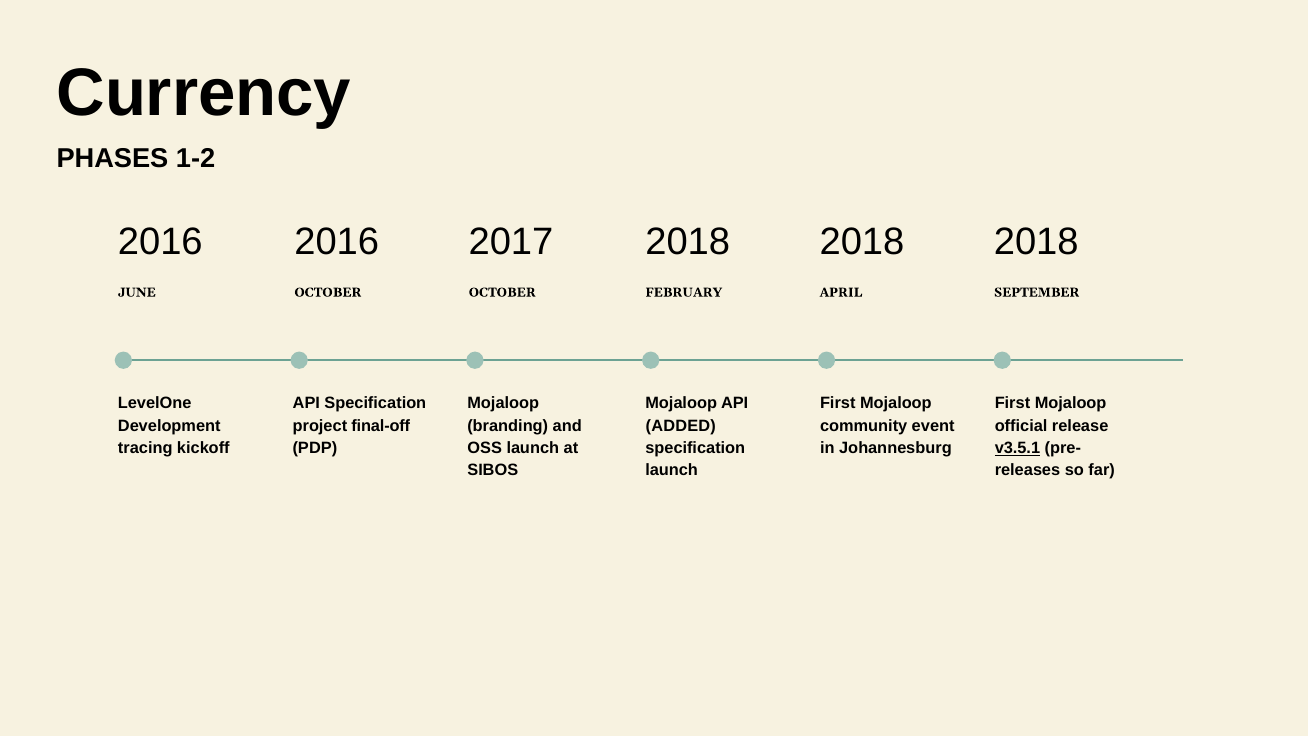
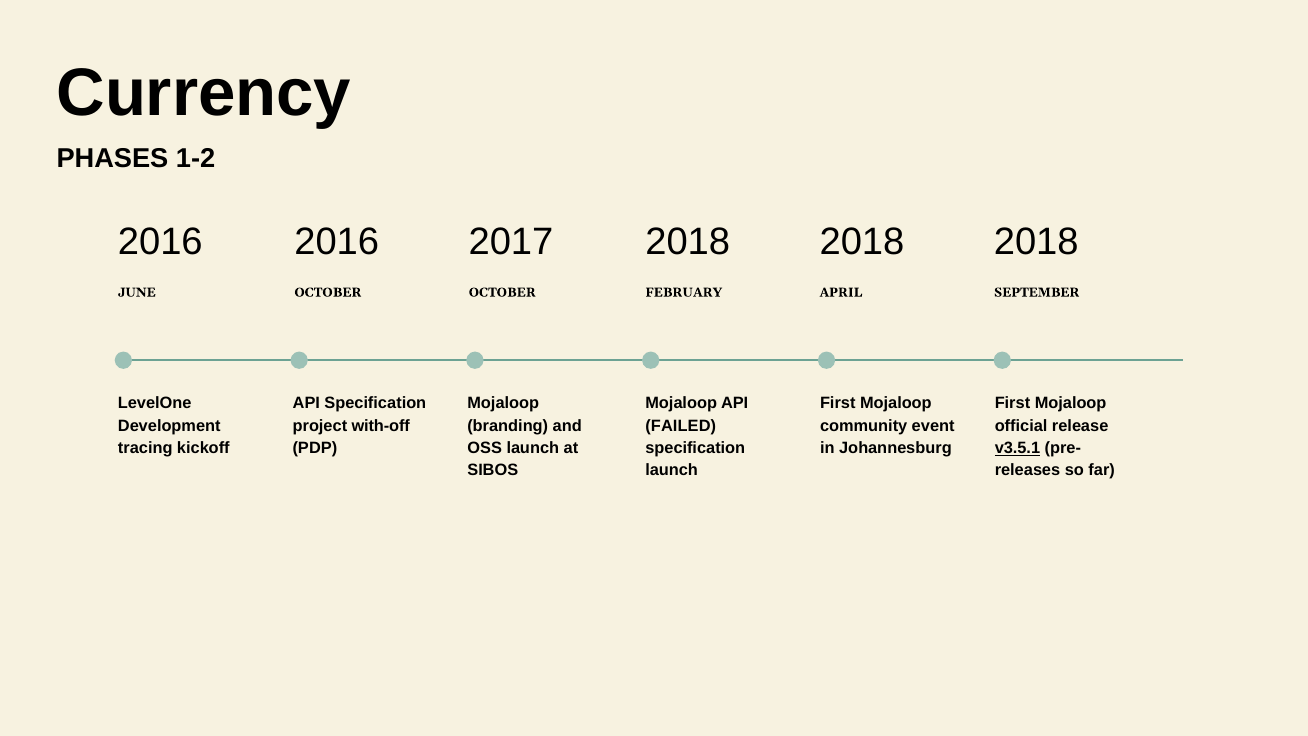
final-off: final-off -> with-off (381, 426)
ADDED: ADDED -> FAILED (681, 426)
